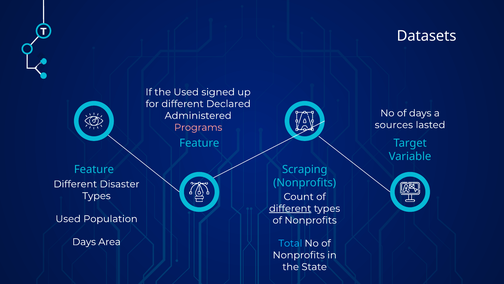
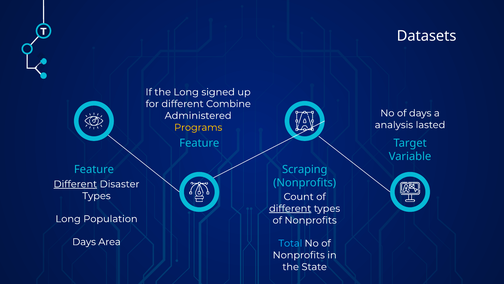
the Used: Used -> Long (186, 92)
Declared: Declared -> Combine (228, 104)
sources: sources -> analysis (394, 125)
Programs colour: pink -> yellow (198, 127)
Different underline: none -> present (75, 184)
Used: Used -> Long (68, 219)
